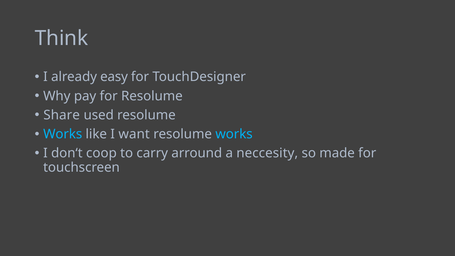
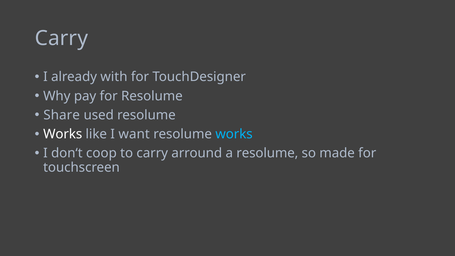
Think: Think -> Carry (61, 38)
easy: easy -> with (114, 77)
Works colour: light blue -> white (63, 134)
a neccesity: neccesity -> resolume (267, 153)
